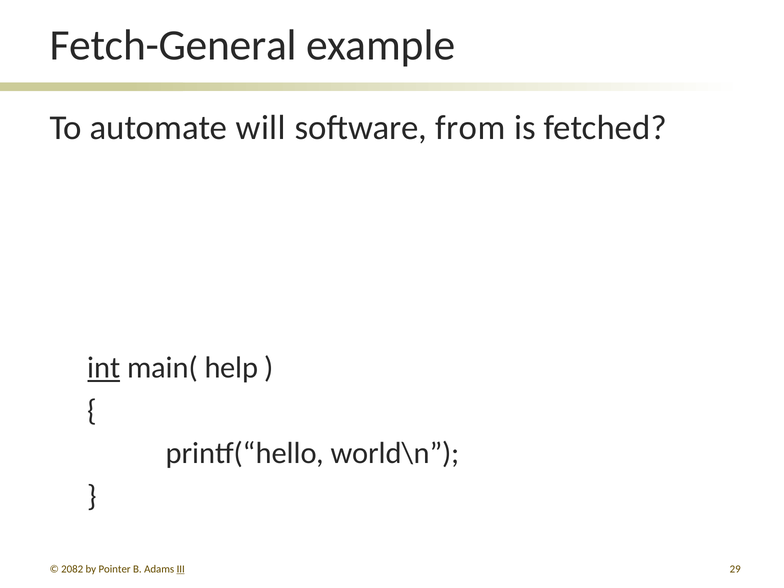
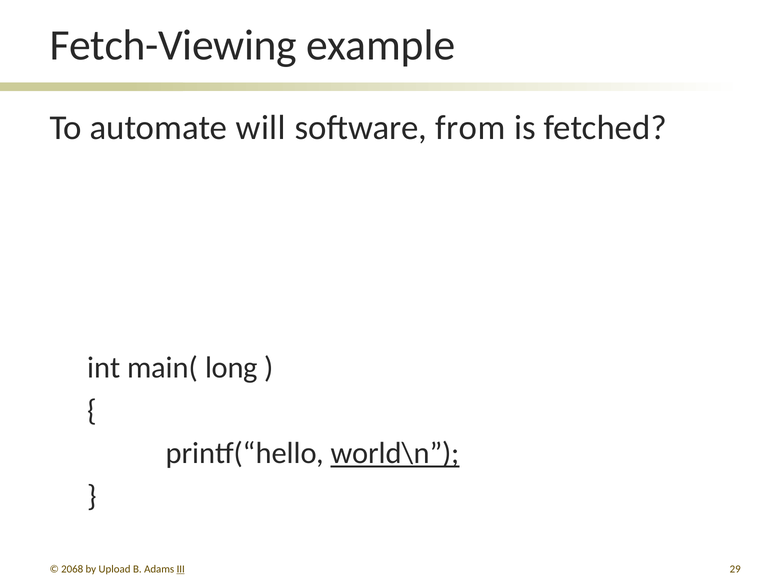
Fetch-General: Fetch-General -> Fetch-Viewing (173, 45)
int underline: present -> none (104, 368)
help: help -> long (231, 368)
world\n underline: none -> present (395, 453)
2082: 2082 -> 2068 (72, 569)
Pointer: Pointer -> Upload (115, 569)
